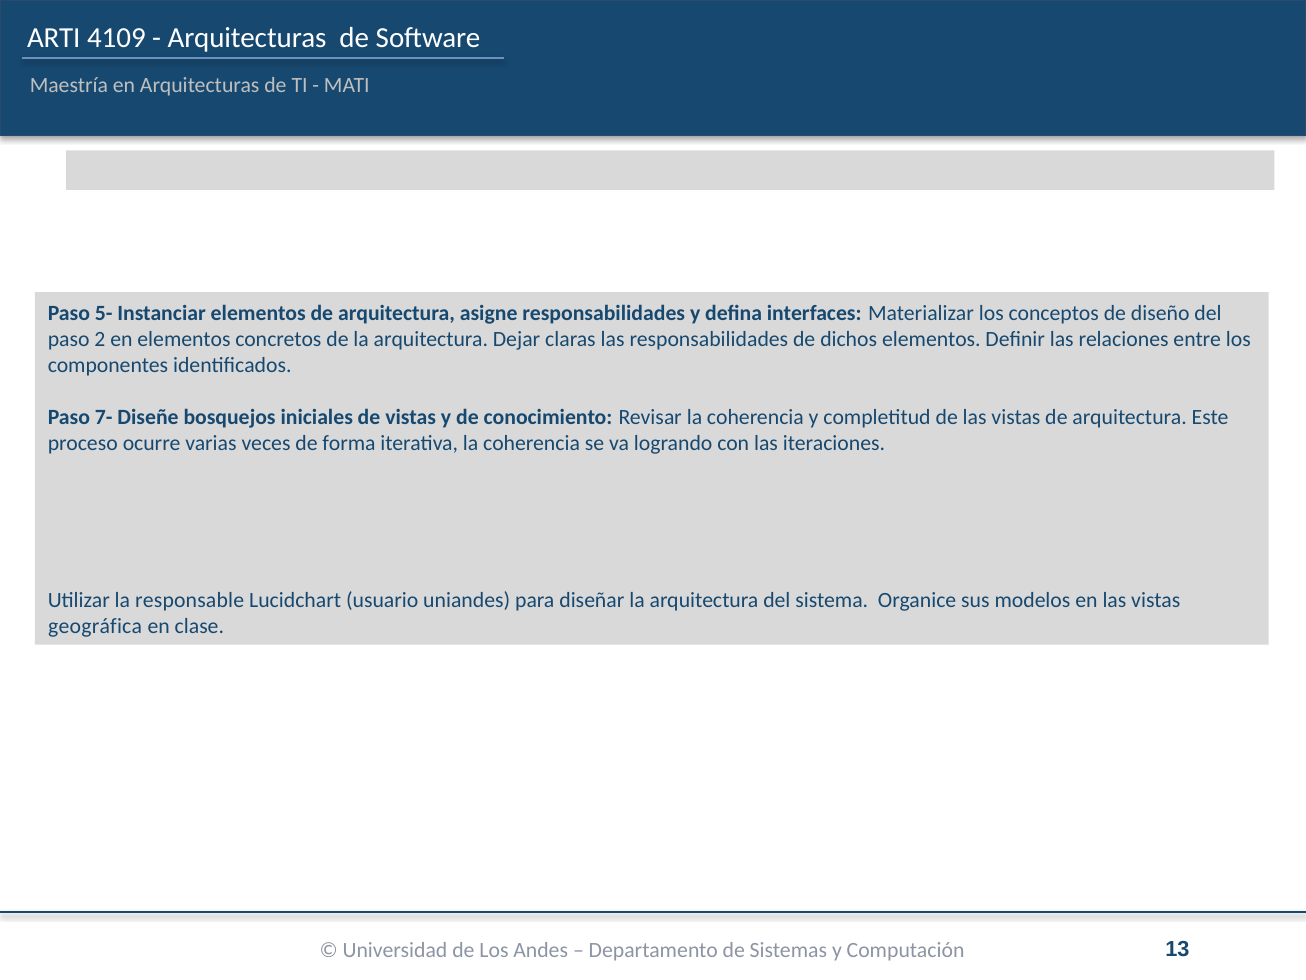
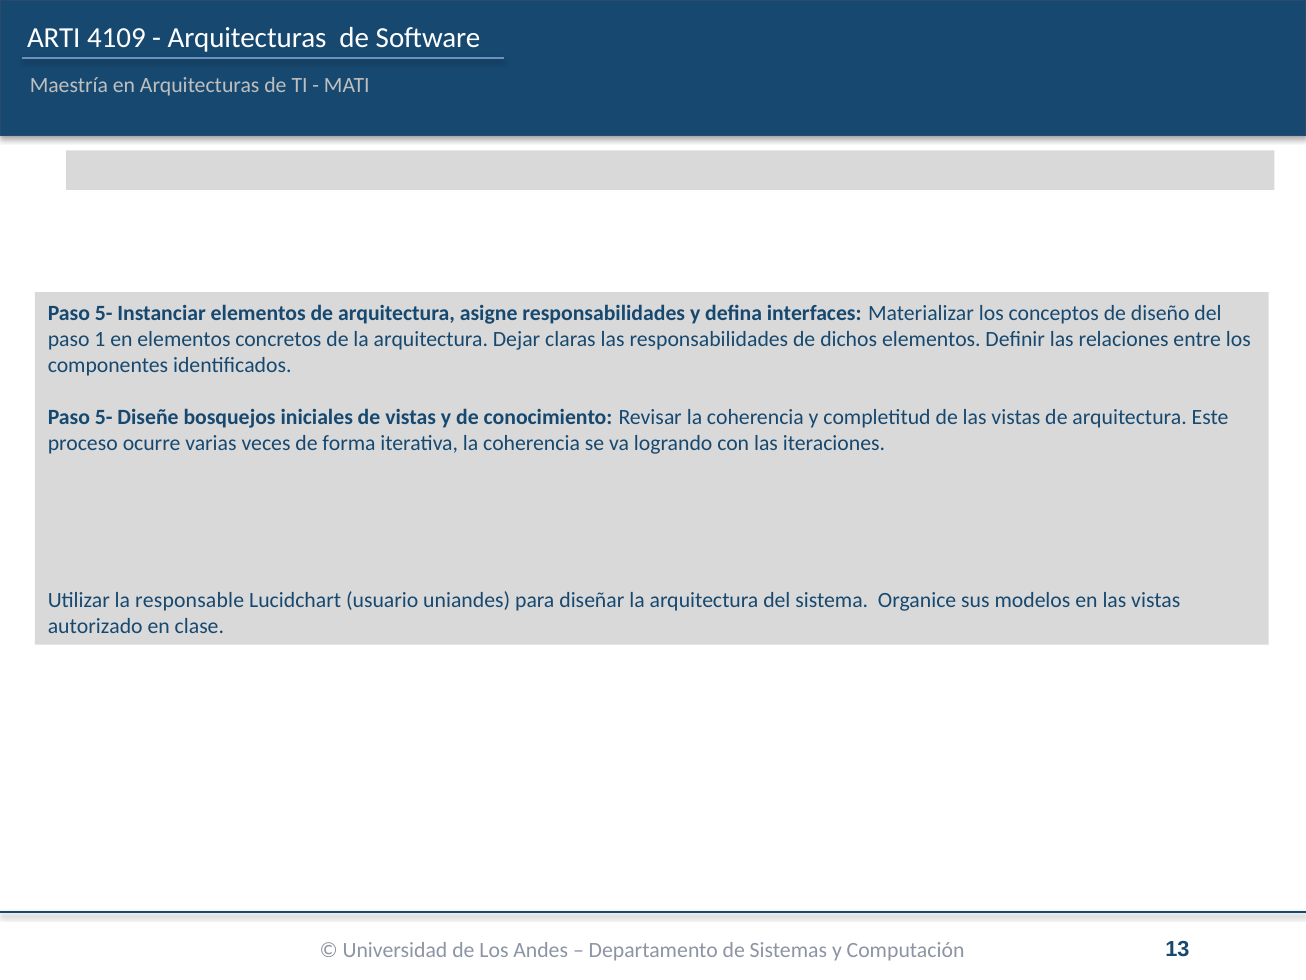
2: 2 -> 1 (100, 339)
7-: 7- -> 5- (104, 417)
geográfica: geográfica -> autorizado (95, 626)
